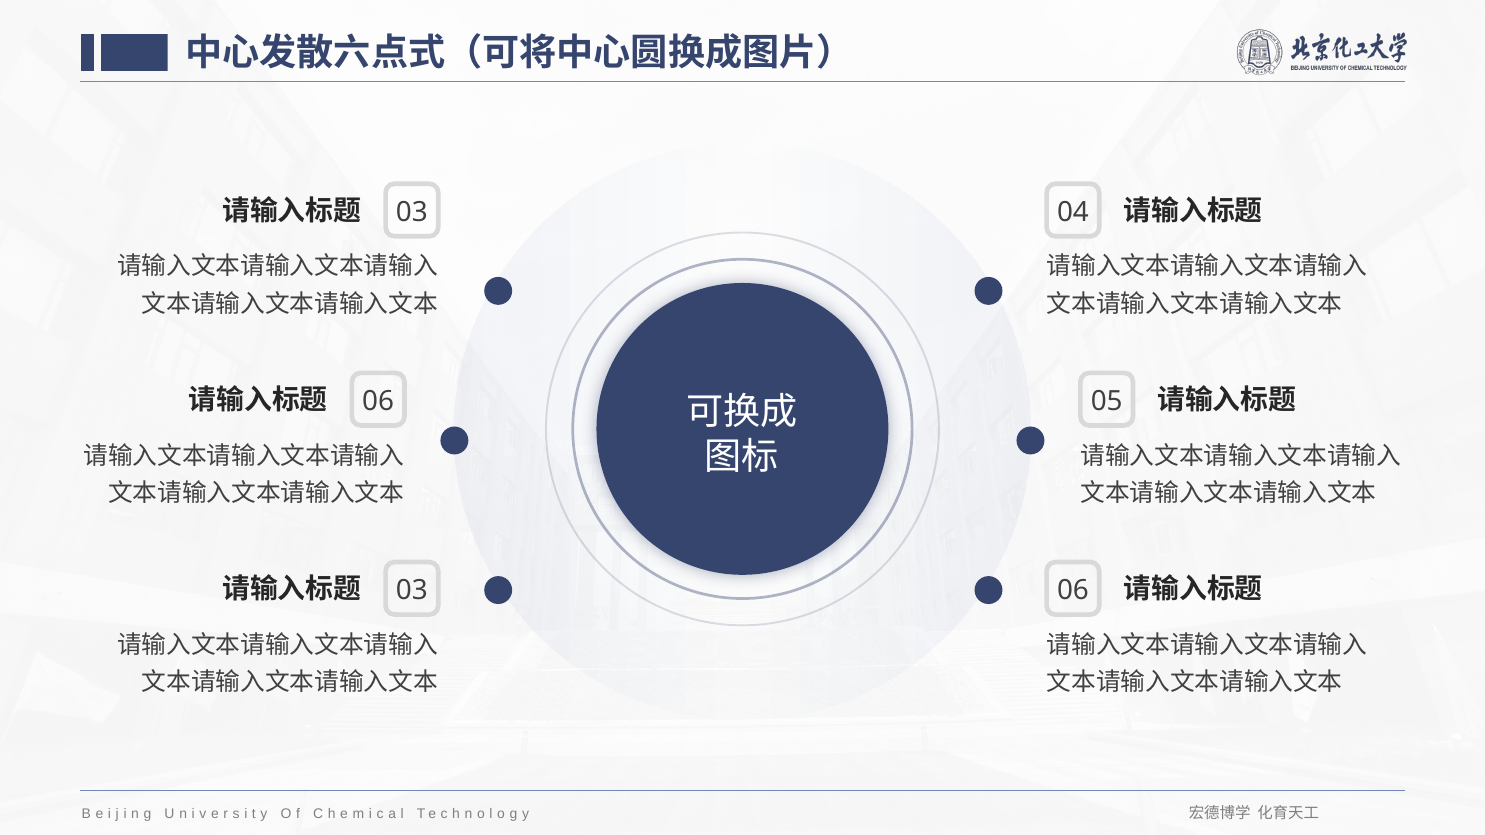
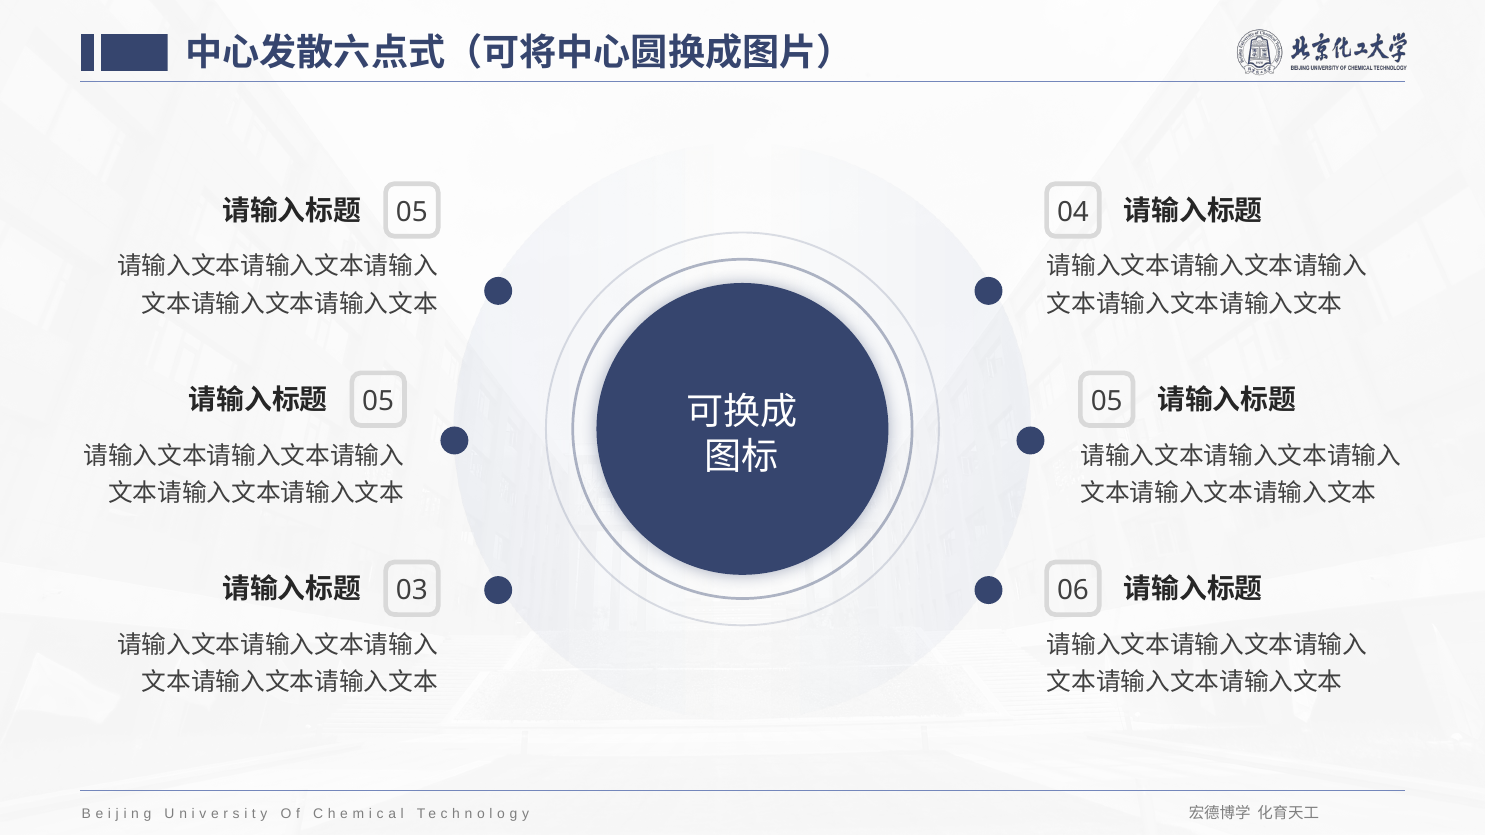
03: 03 -> 05 (412, 212)
06: 06 -> 05 (378, 401)
